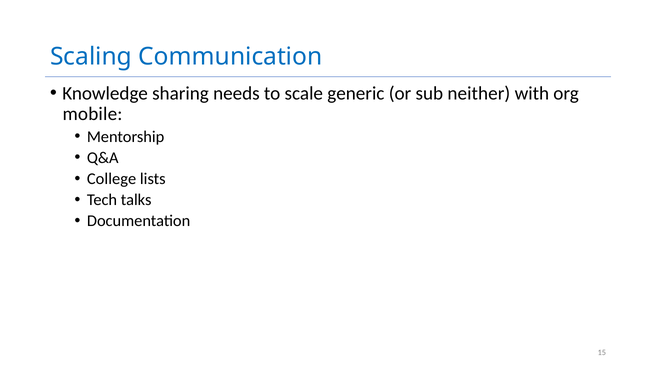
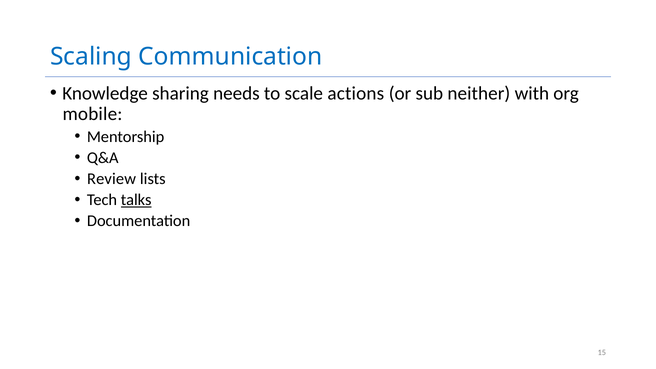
generic: generic -> actions (356, 93)
College: College -> Review (112, 179)
talks underline: none -> present (136, 200)
